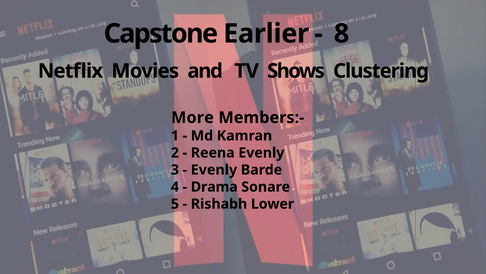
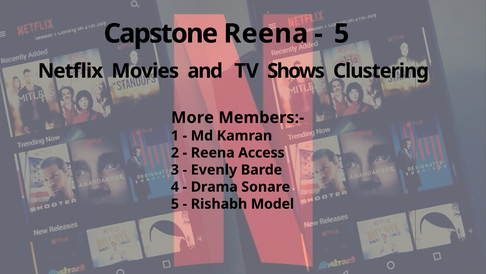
Capstone Earlier: Earlier -> Reena (266, 34)
8: 8 -> 5 (342, 34)
Reena Evenly: Evenly -> Access (261, 152)
Lower: Lower -> Model (272, 204)
